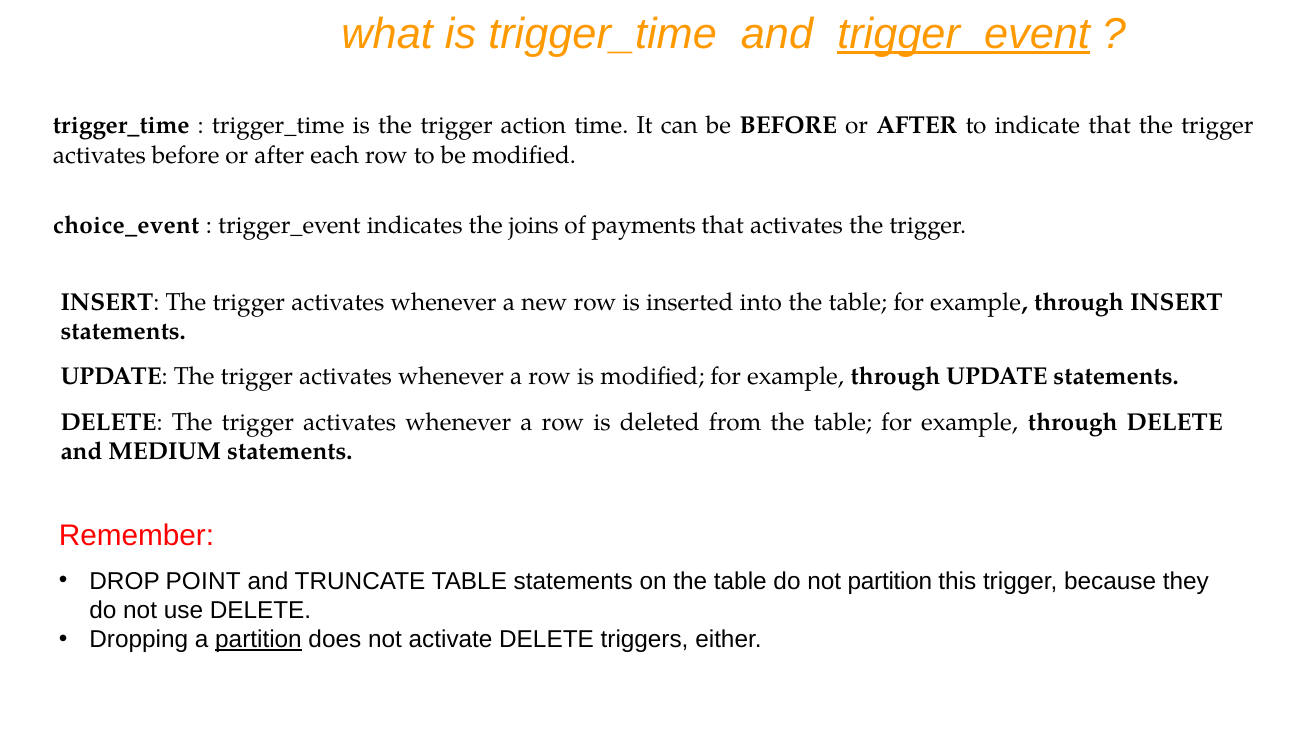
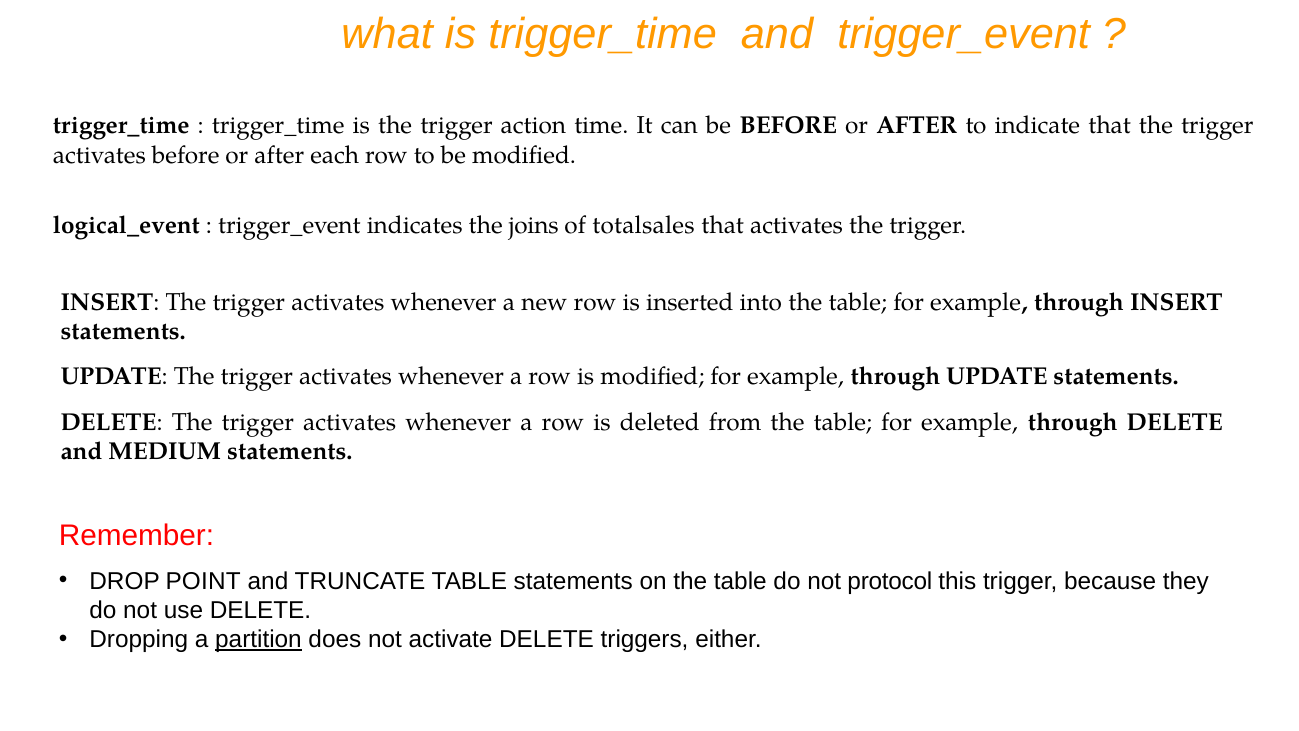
trigger_event underline: present -> none (964, 34)
choice_event: choice_event -> logical_event (126, 225)
payments: payments -> totalsales (643, 225)
not partition: partition -> protocol (890, 581)
